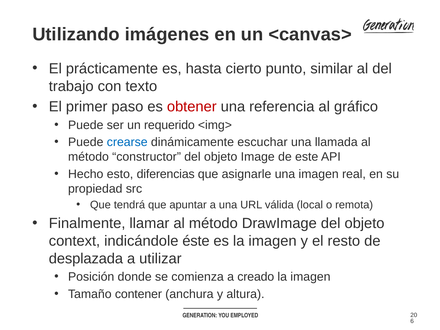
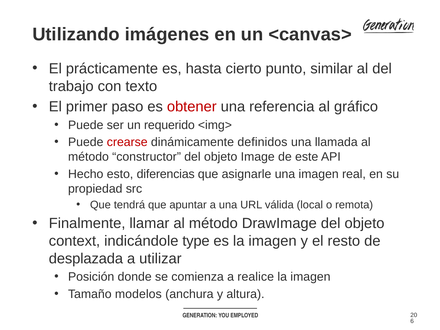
crearse colour: blue -> red (127, 142)
escuchar: escuchar -> definidos (262, 142)
éste: éste -> type (196, 241)
creado: creado -> realice (256, 277)
contener: contener -> modelos (138, 294)
